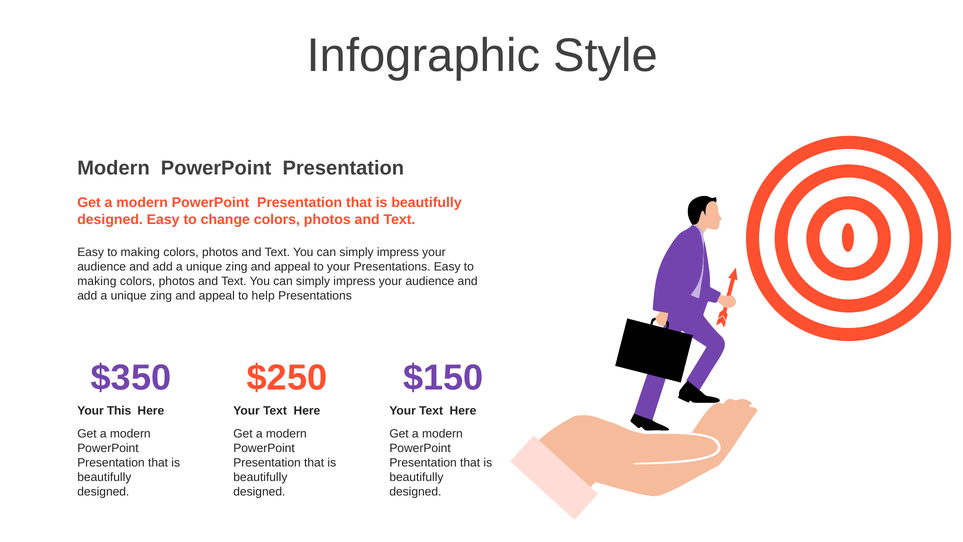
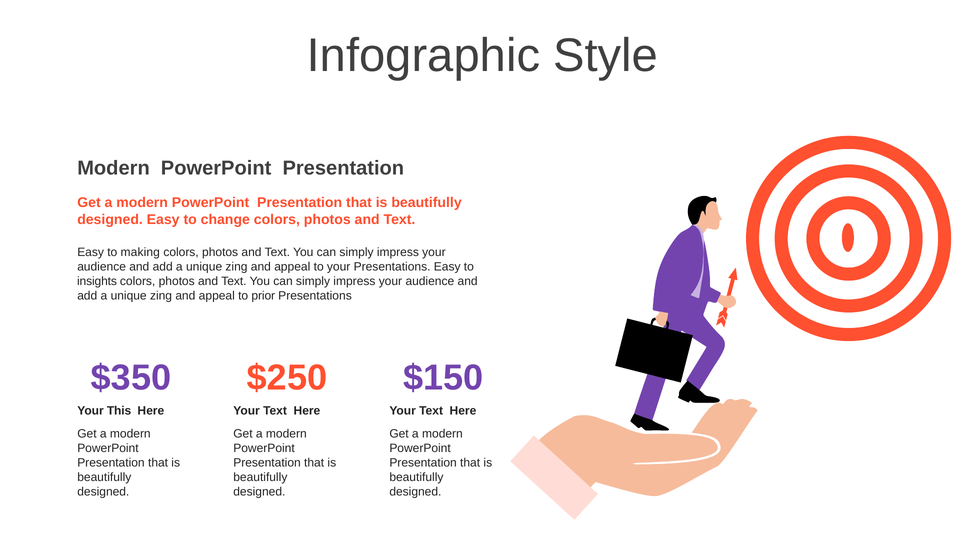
making: making -> insights (97, 281)
help: help -> prior (263, 296)
